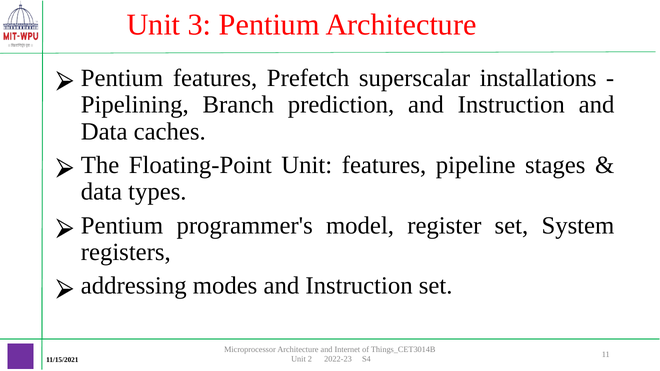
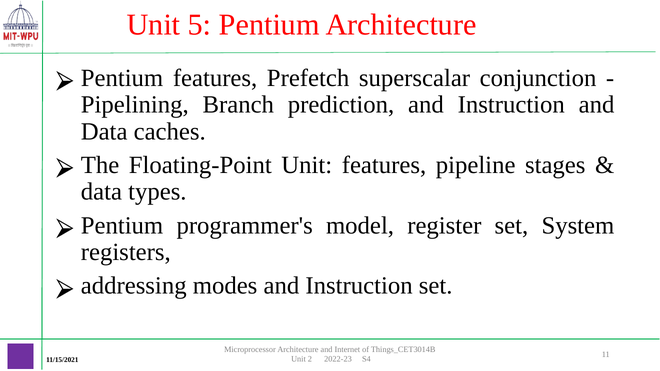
3: 3 -> 5 (200, 25)
installations: installations -> conjunction (538, 78)
